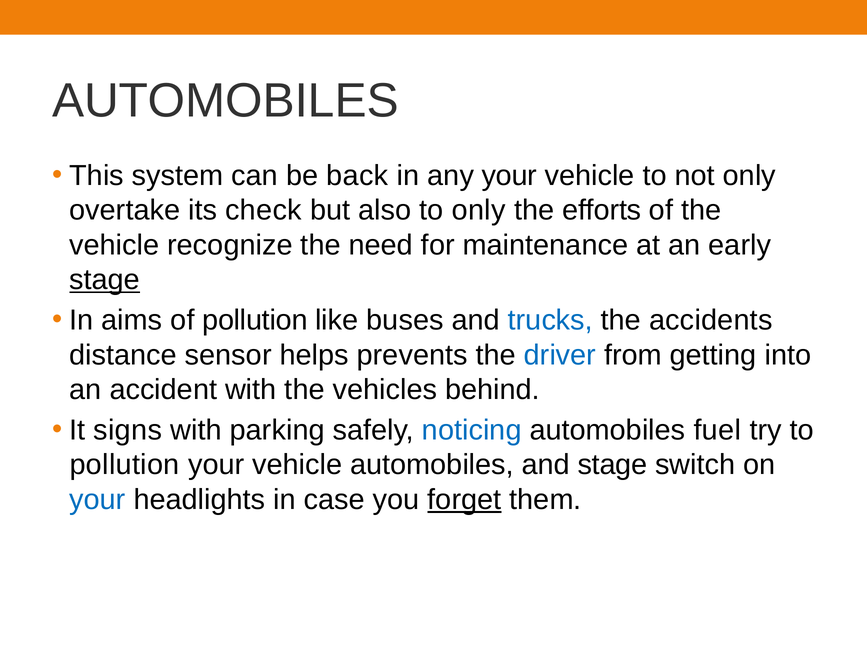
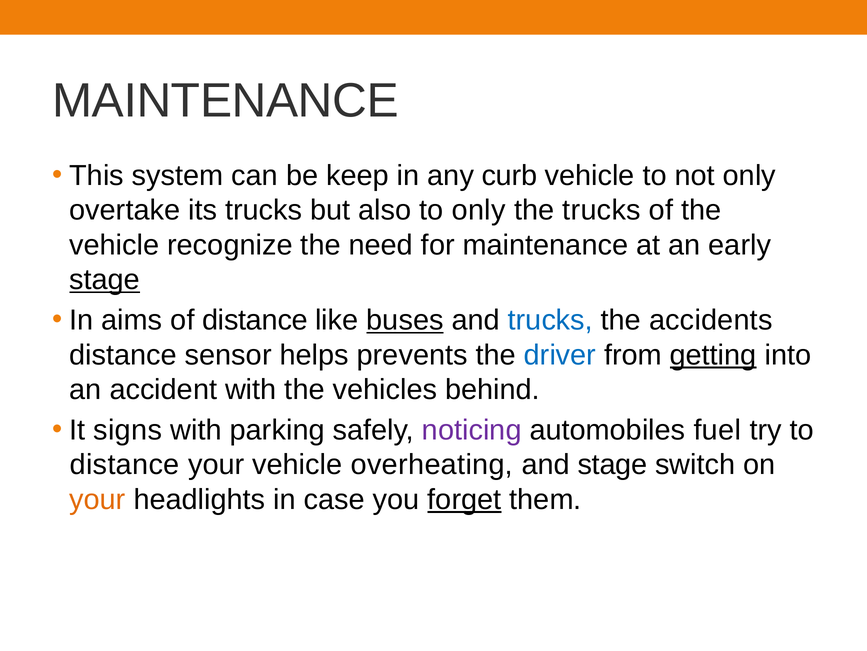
AUTOMOBILES: AUTOMOBILES -> MAINTENANCE (225, 101)
back: back -> keep (358, 175)
any your: your -> curb (509, 175)
its check: check -> trucks (264, 210)
the efforts: efforts -> trucks (602, 210)
of pollution: pollution -> distance (255, 320)
buses underline: none -> present (405, 320)
getting underline: none -> present (713, 355)
noticing colour: blue -> purple (472, 430)
pollution: pollution -> distance (125, 464)
vehicle automobiles: automobiles -> overheating (432, 464)
your colour: blue -> orange (97, 499)
